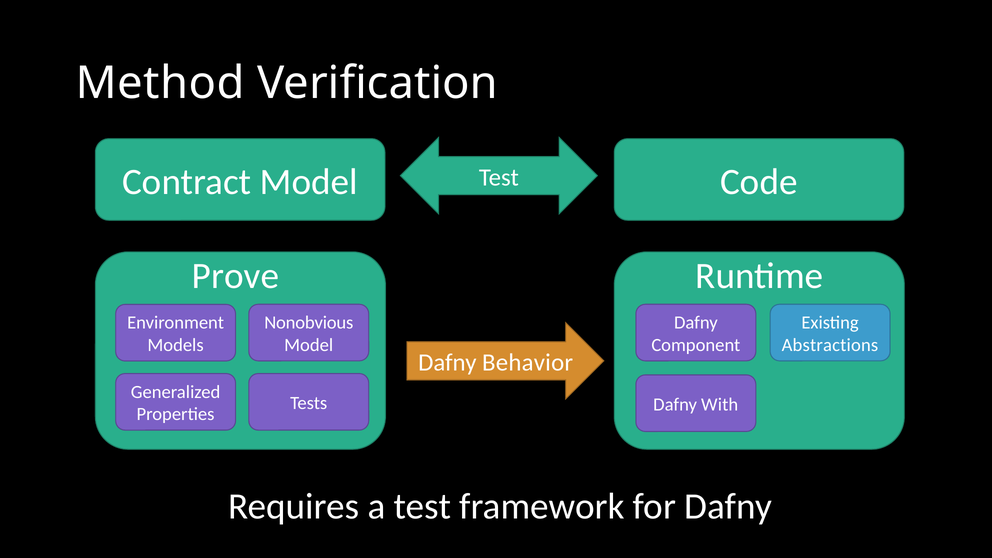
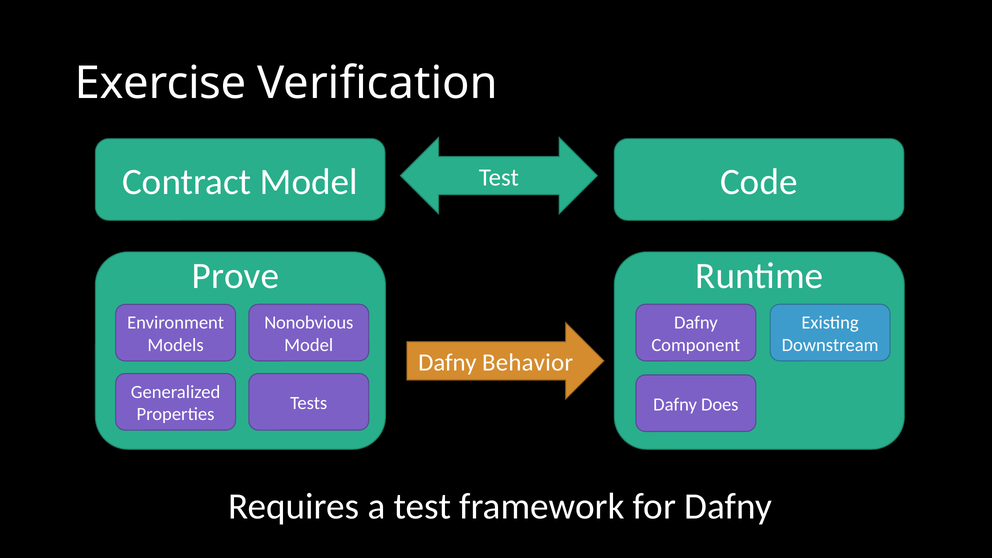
Method: Method -> Exercise (161, 83)
Abstractions: Abstractions -> Downstream (830, 345)
With: With -> Does (720, 404)
